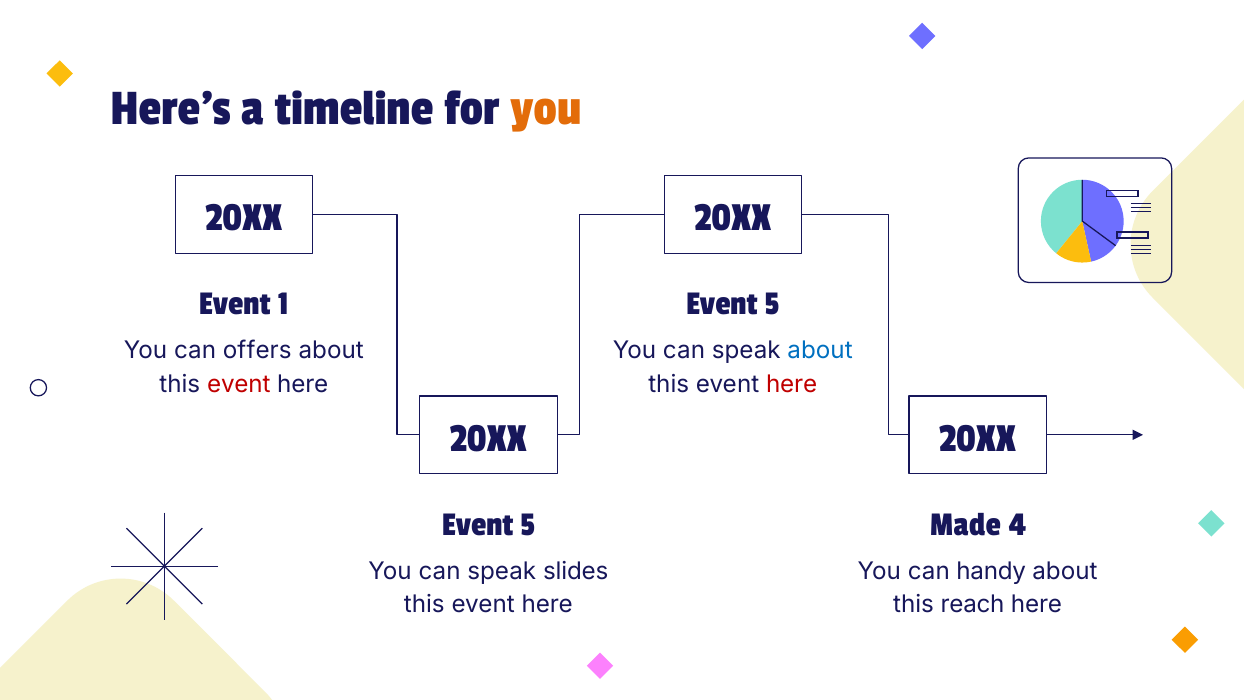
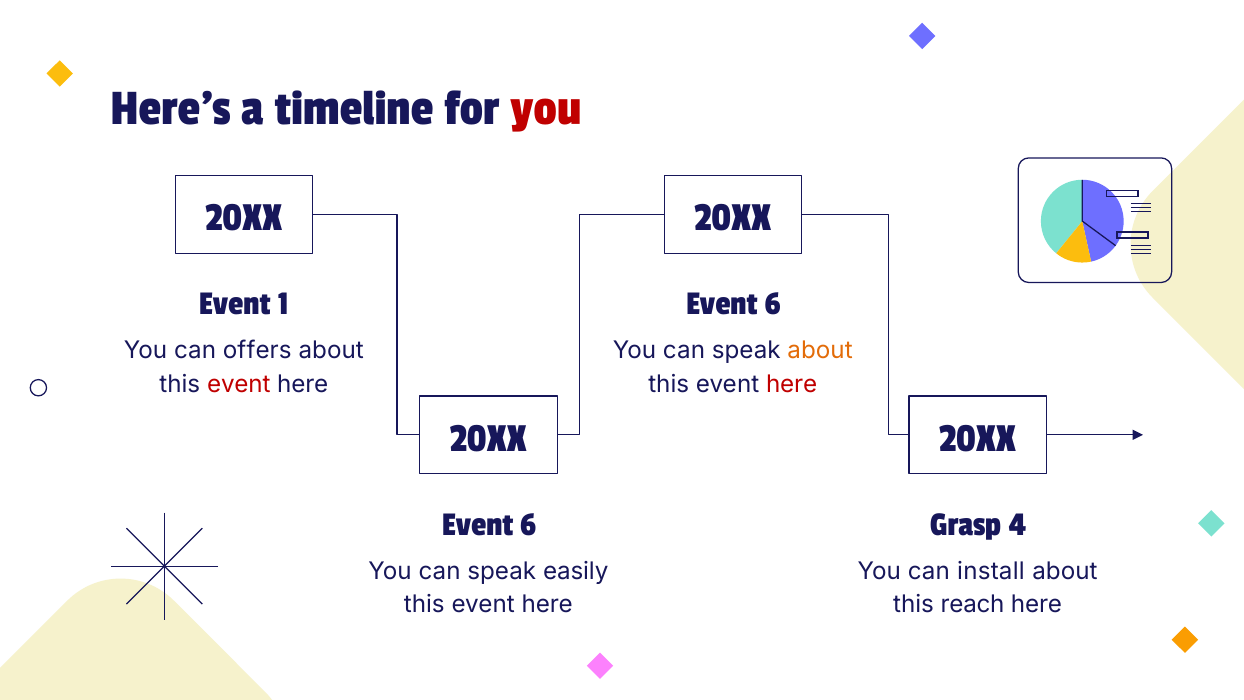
you colour: orange -> red (546, 108)
5: 5 -> 6 (772, 303)
about colour: blue -> orange (820, 351)
5: 5 -> 6 (528, 524)
Made: Made -> Grasp (966, 524)
slides: slides -> easily (576, 571)
handy: handy -> install (991, 571)
